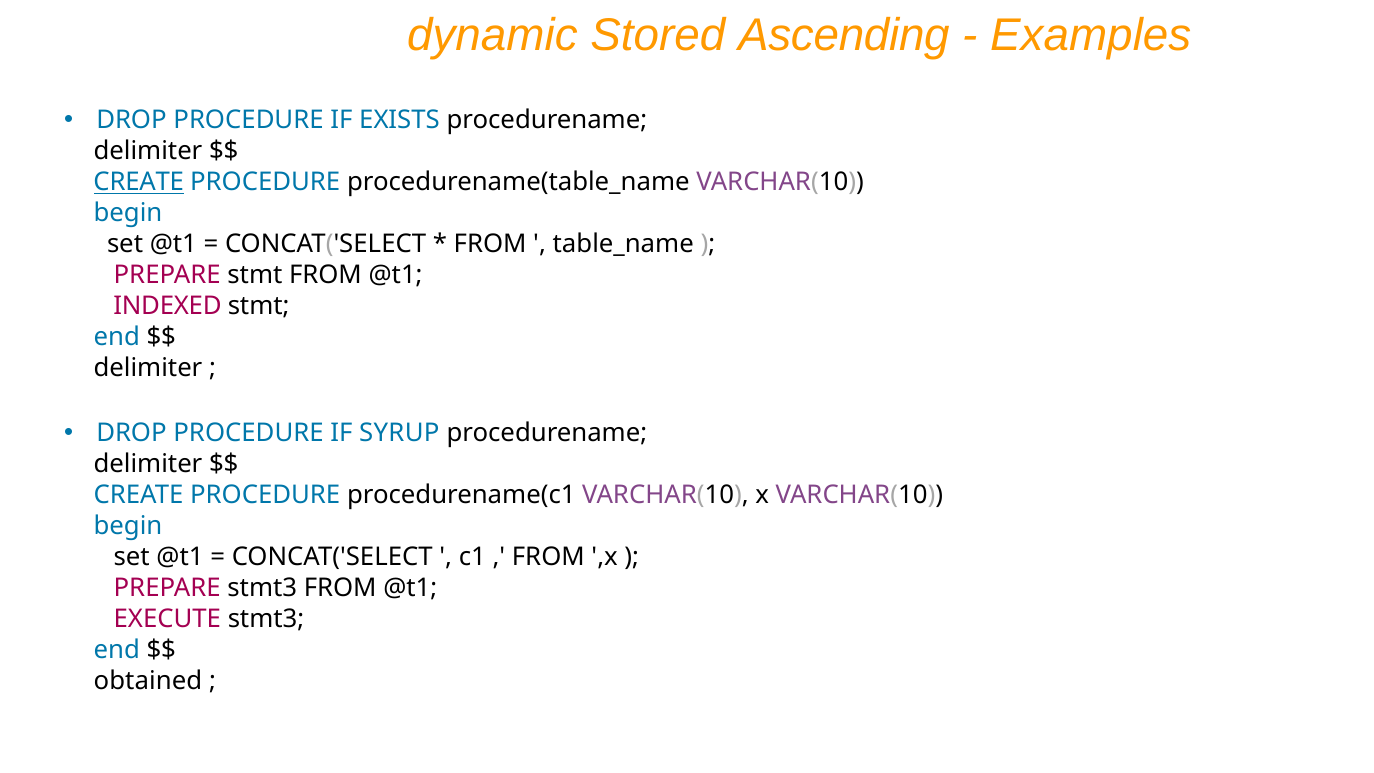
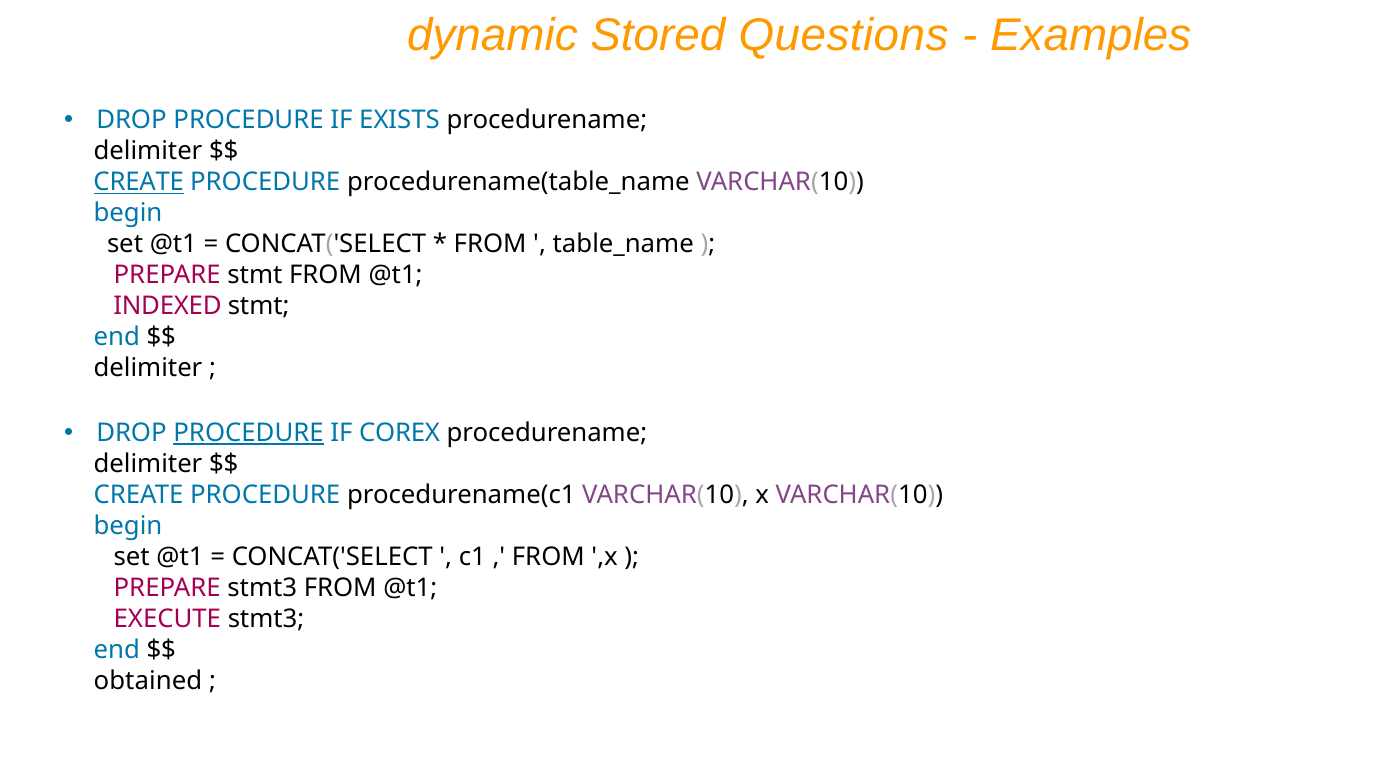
Ascending: Ascending -> Questions (844, 36)
PROCEDURE underline: none -> present (249, 433)
SYRUP: SYRUP -> COREX (400, 433)
